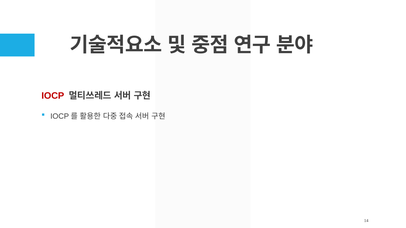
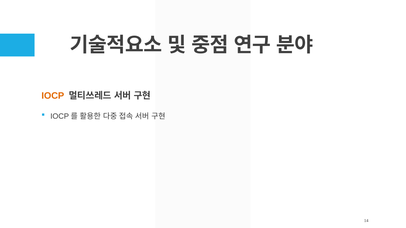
IOCP colour: red -> orange (53, 96)
